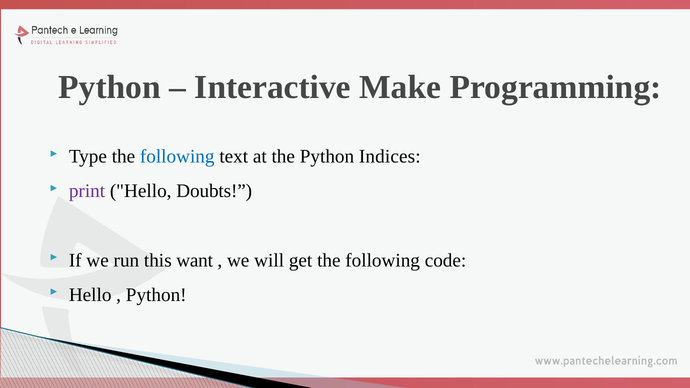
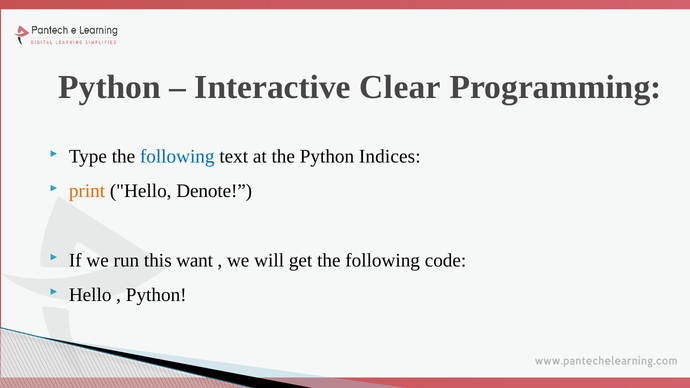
Make: Make -> Clear (400, 87)
print colour: purple -> orange (87, 191)
Doubts: Doubts -> Denote (214, 191)
